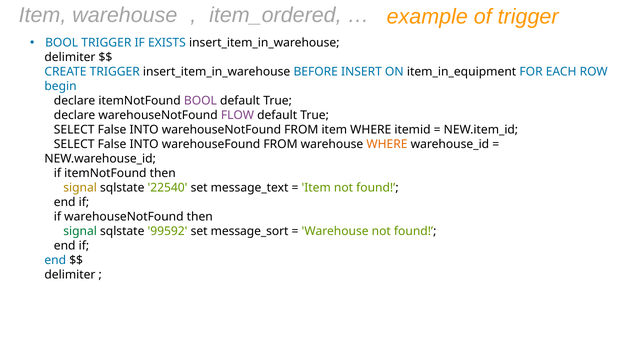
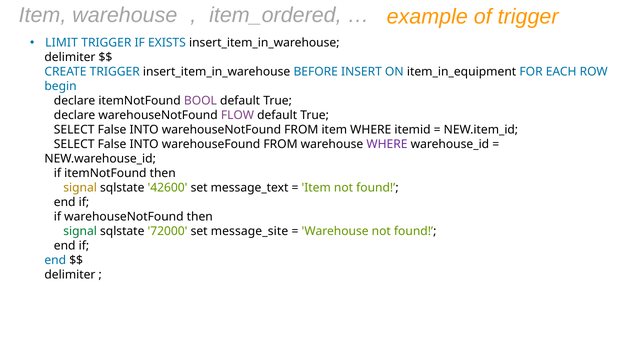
BOOL: BOOL -> LIMIT (62, 43)
WHERE colour: orange -> purple (387, 144)
22540: 22540 -> 42600 (168, 188)
99592: 99592 -> 72000 (168, 231)
message_sort: message_sort -> message_site (249, 231)
